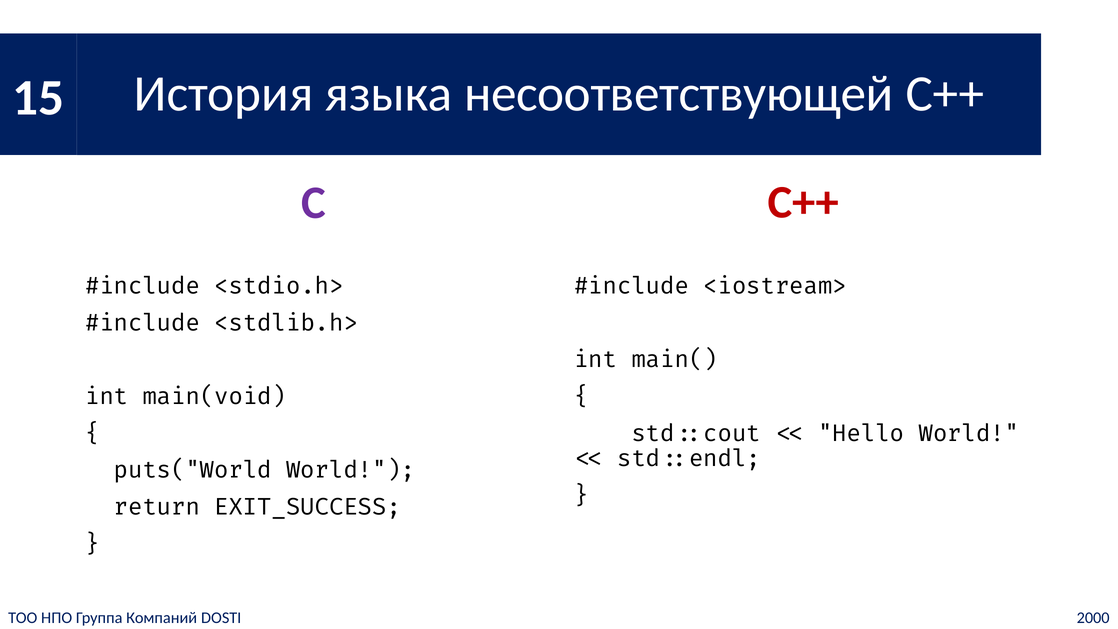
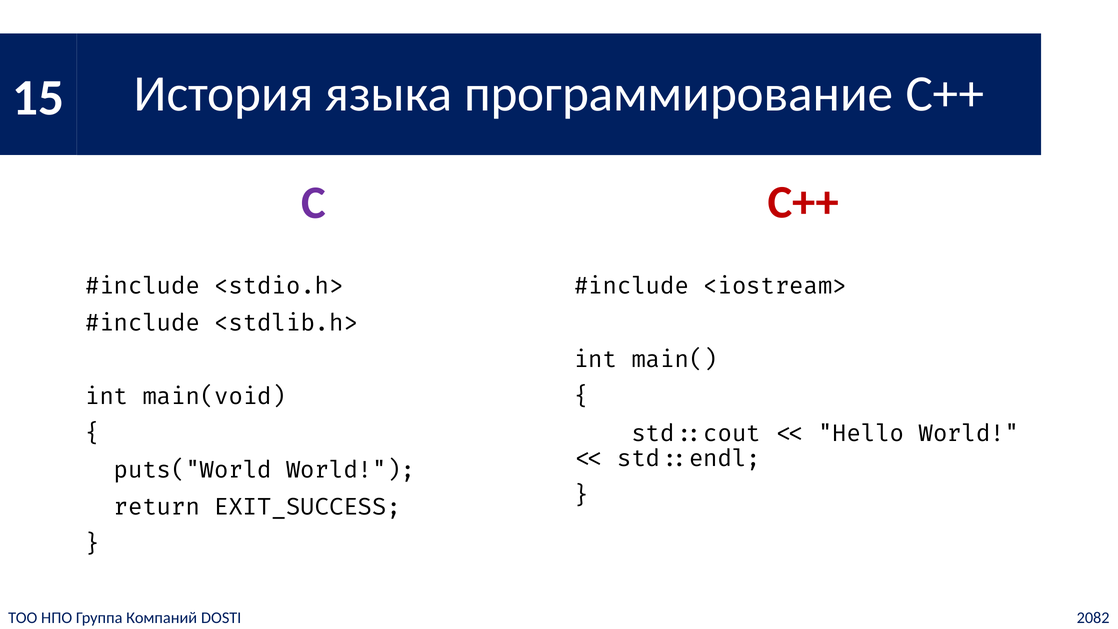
несоответствующей: несоответствующей -> программирование (679, 94)
2000: 2000 -> 2082 (1093, 618)
